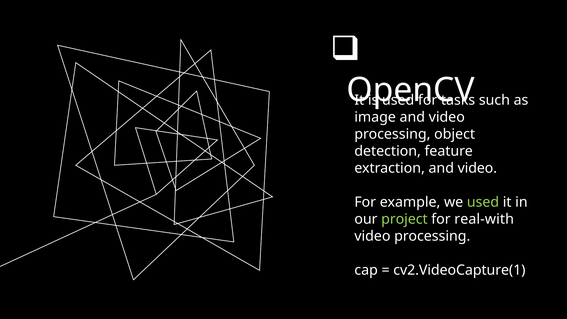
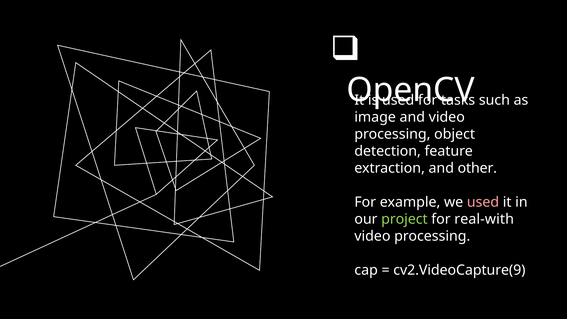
extraction and video: video -> other (477, 168)
used colour: light green -> pink (483, 202)
cv2.VideoCapture(1: cv2.VideoCapture(1 -> cv2.VideoCapture(9 (459, 270)
